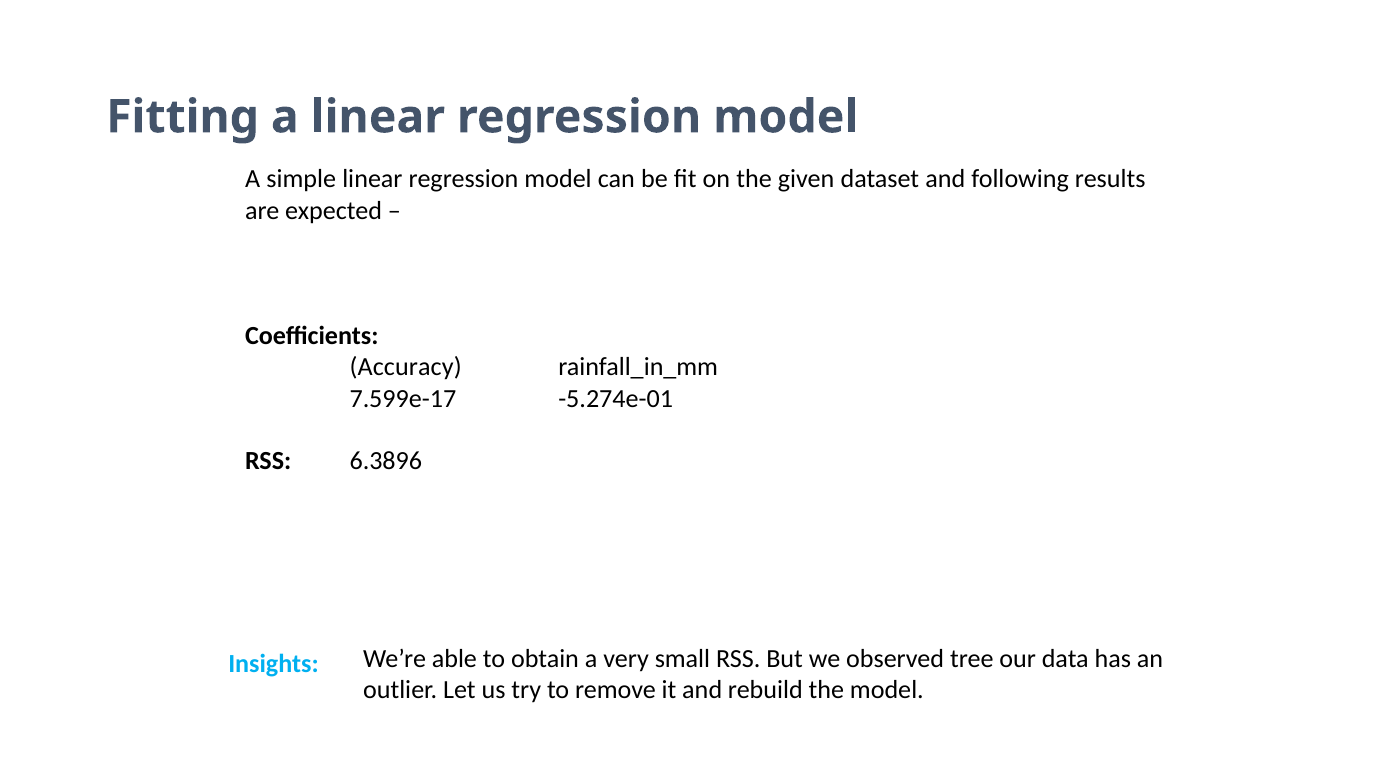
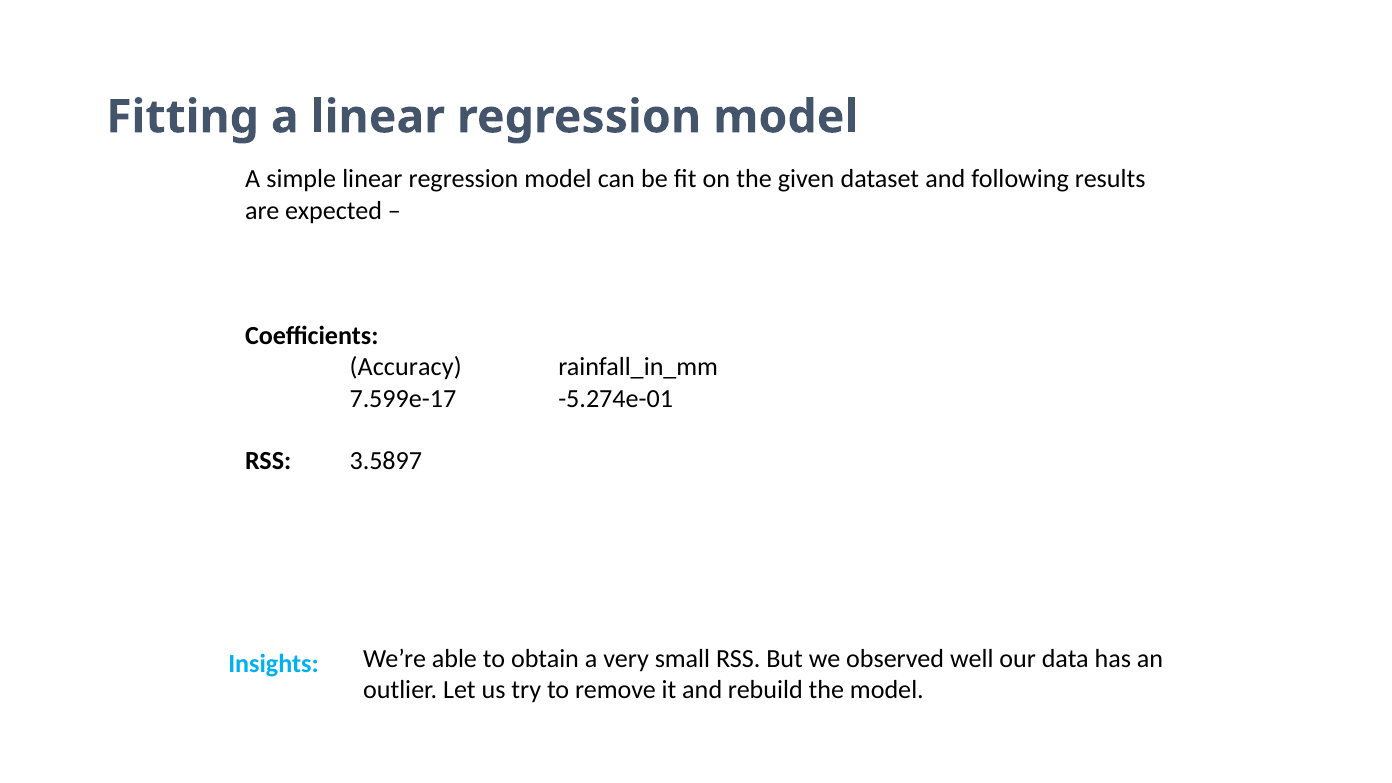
6.3896: 6.3896 -> 3.5897 (386, 461)
tree: tree -> well (972, 659)
